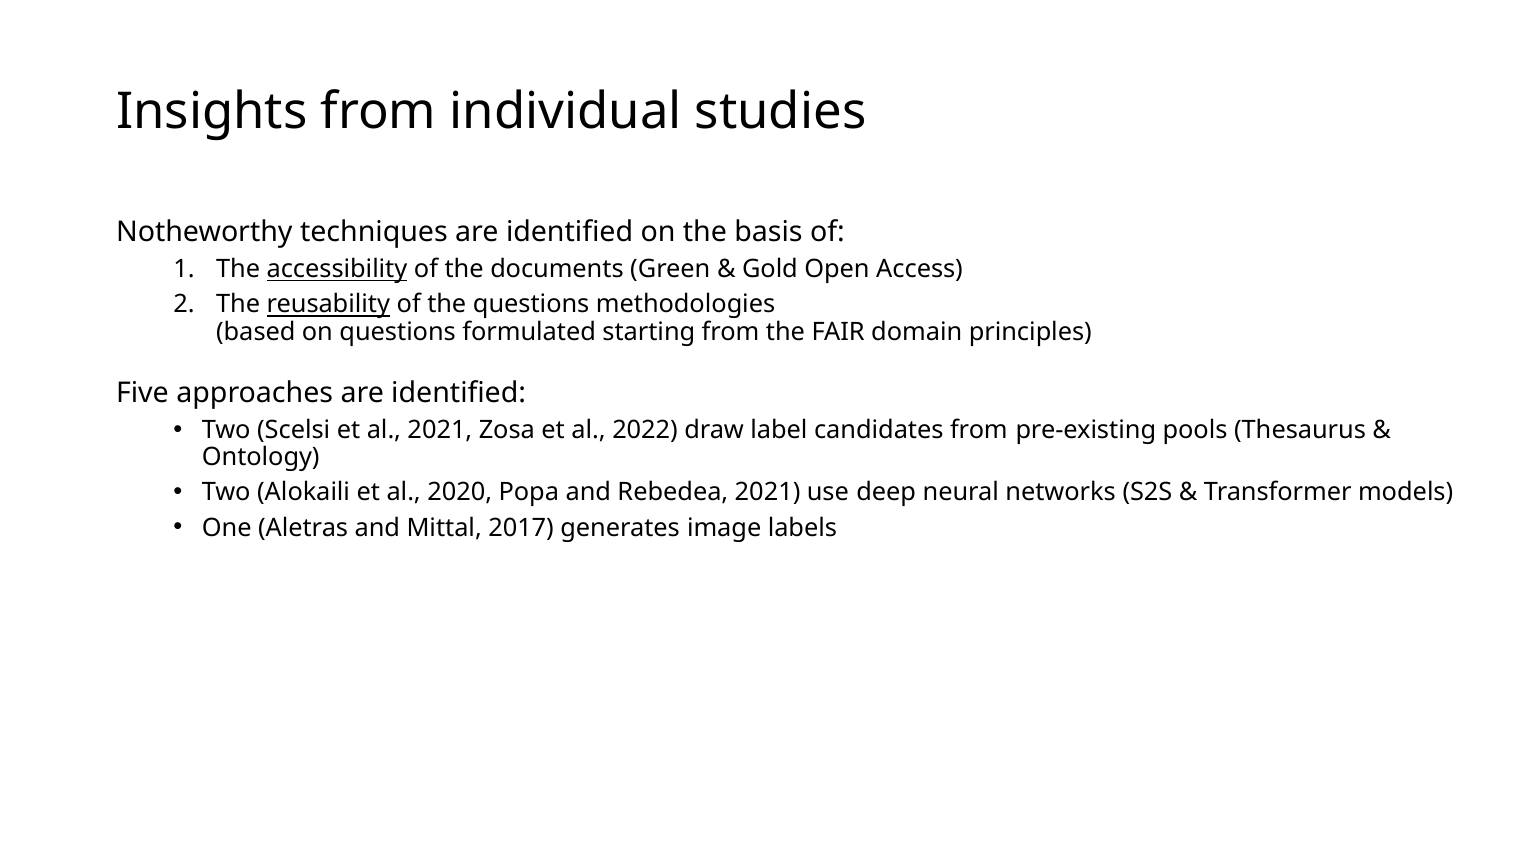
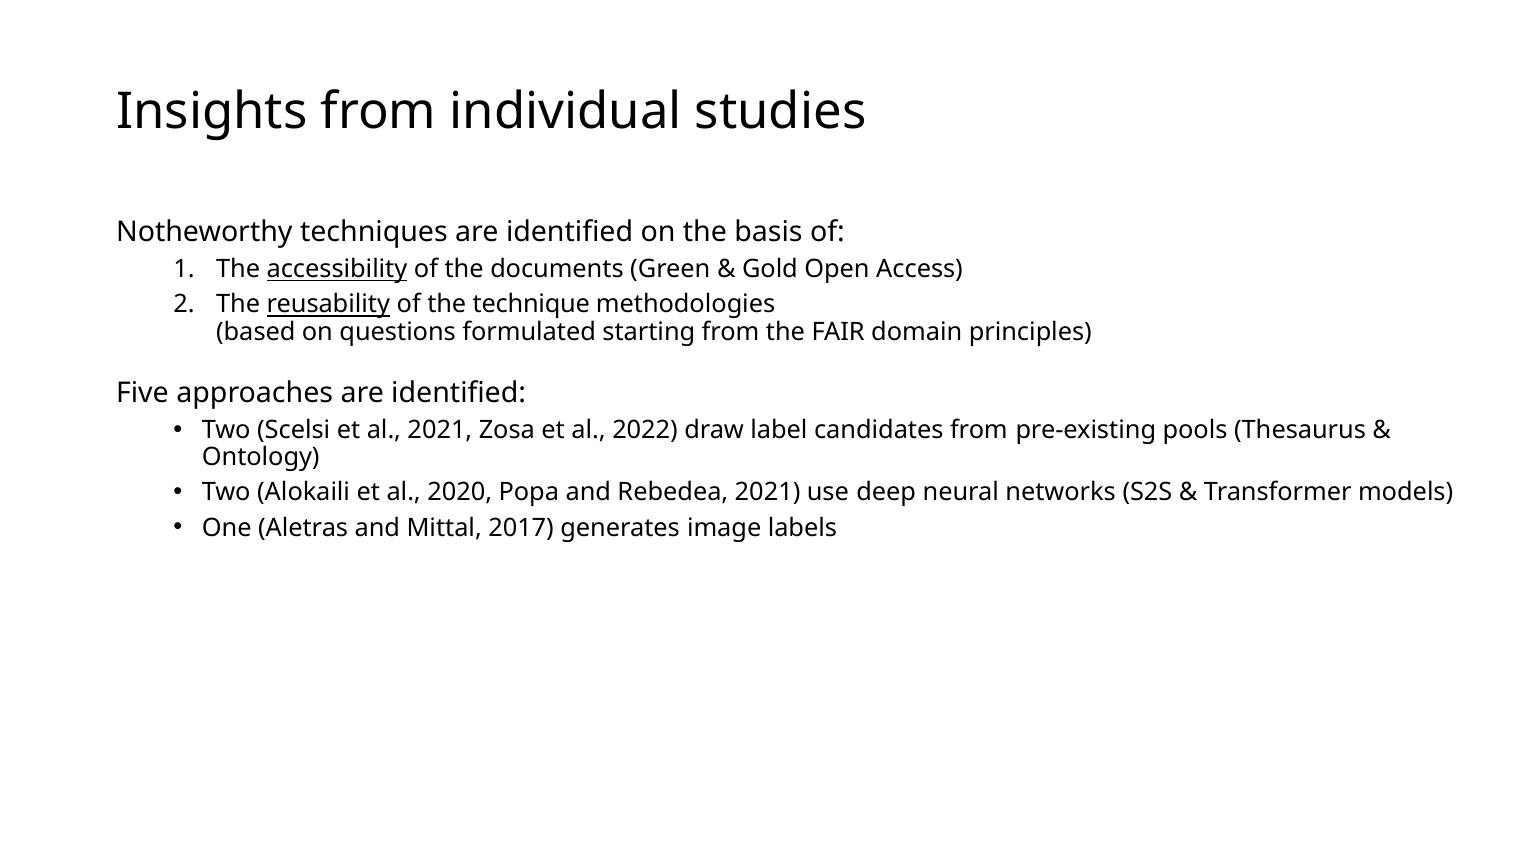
the questions: questions -> technique (531, 305)
